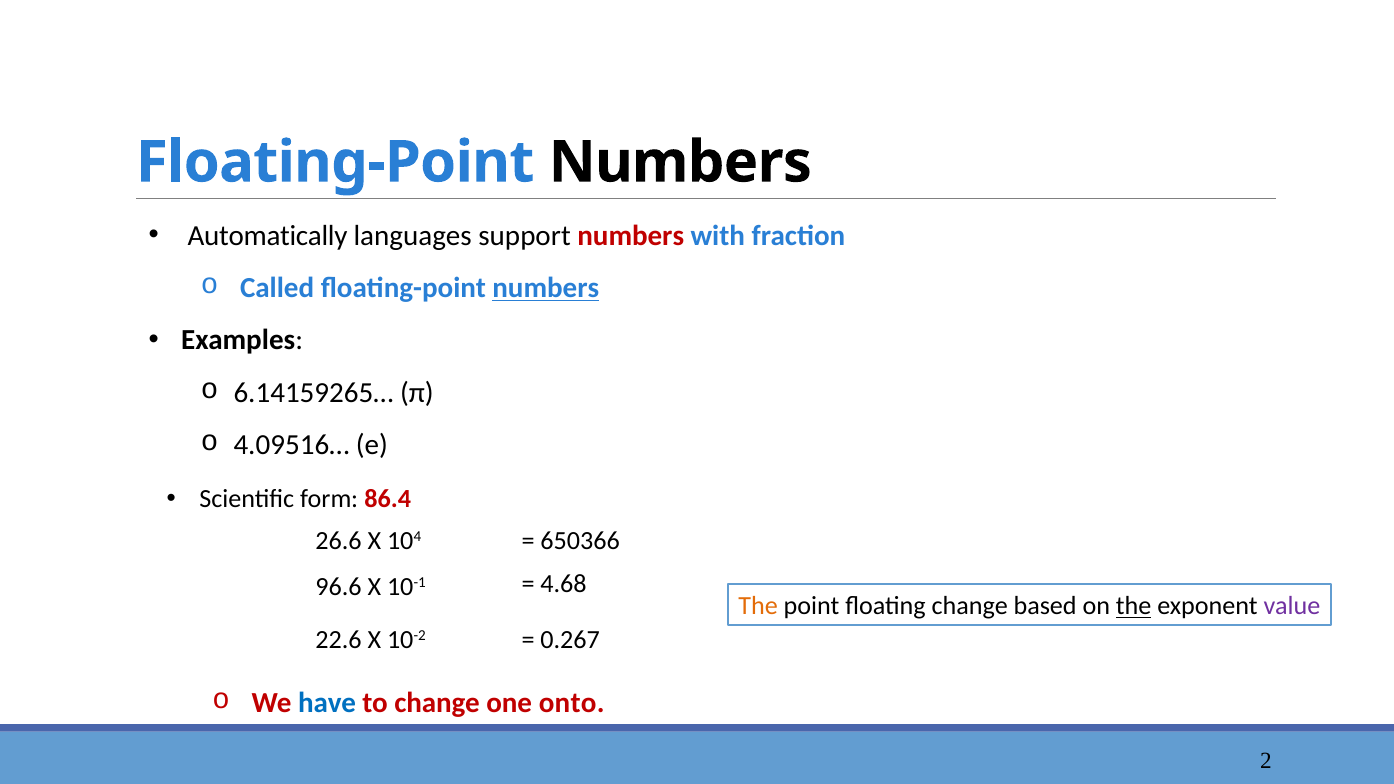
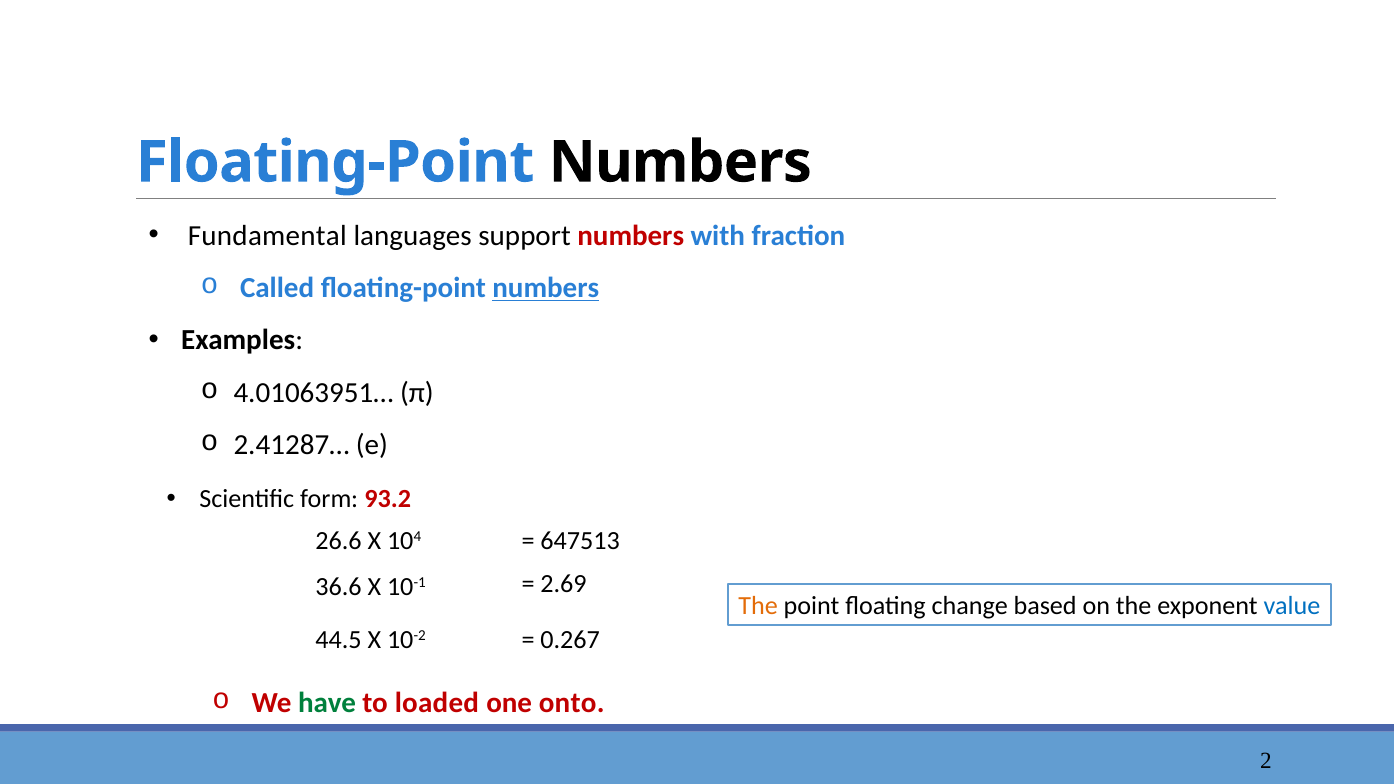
Automatically: Automatically -> Fundamental (267, 236)
6.14159265…: 6.14159265… -> 4.01063951… (313, 393)
4.09516…: 4.09516… -> 2.41287… (291, 445)
86.4: 86.4 -> 93.2 (388, 499)
650366: 650366 -> 647513 (580, 541)
4.68: 4.68 -> 2.69 (564, 584)
96.6: 96.6 -> 36.6 (339, 587)
the underline: present -> none (1134, 606)
value colour: purple -> blue (1292, 606)
22.6: 22.6 -> 44.5 (339, 640)
have colour: blue -> green (327, 703)
to change: change -> loaded (437, 703)
